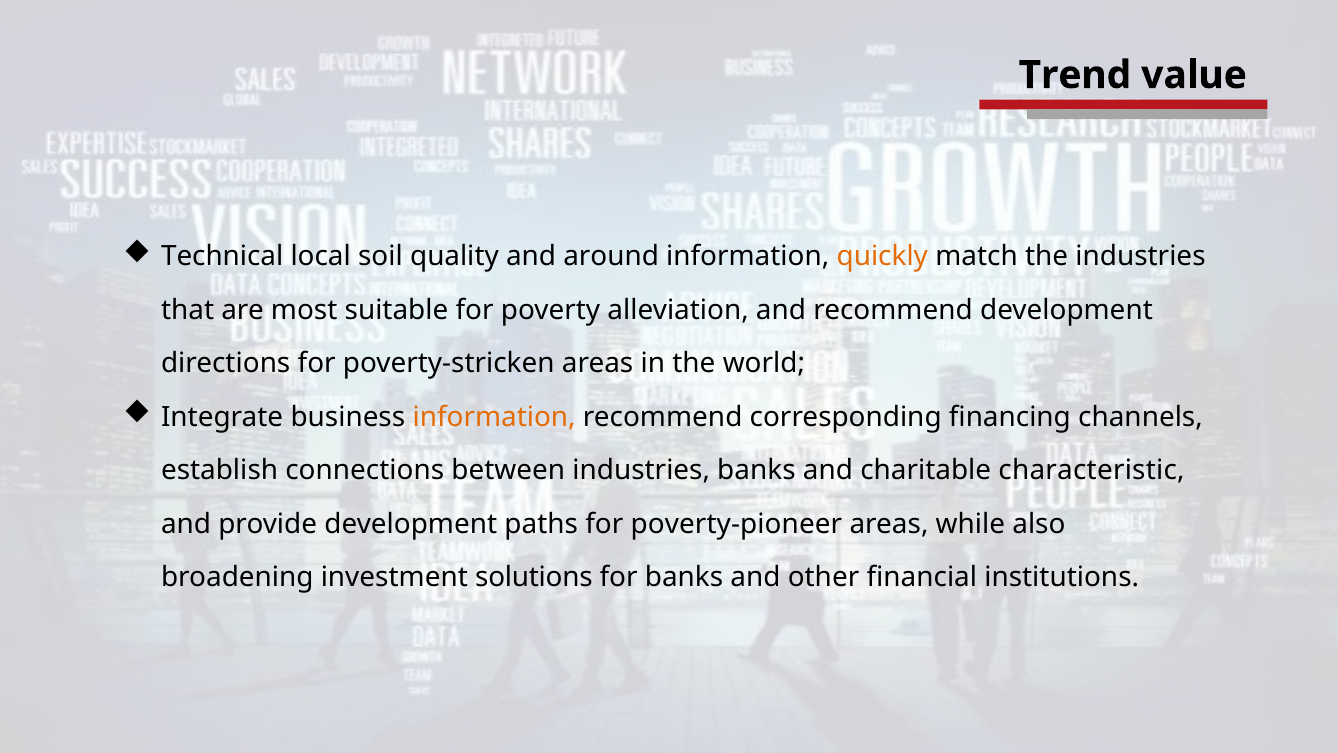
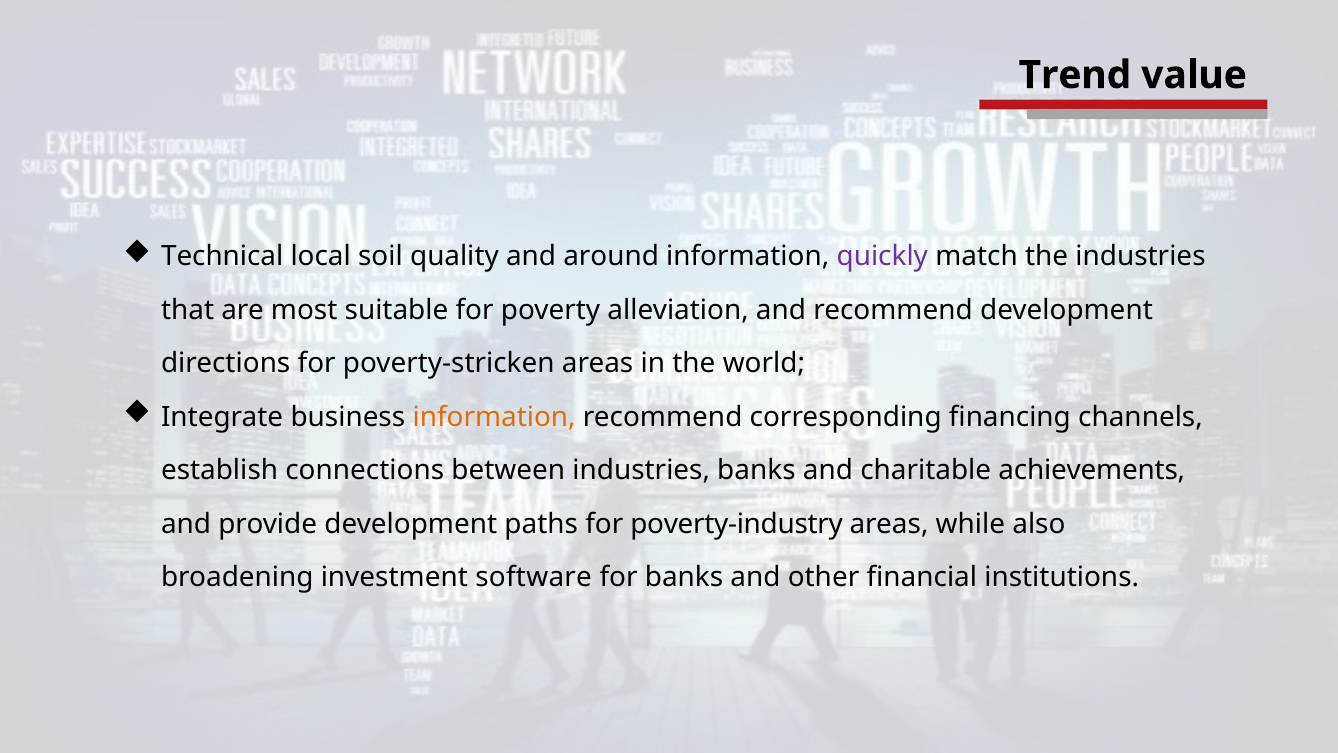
quickly colour: orange -> purple (882, 256)
characteristic: characteristic -> achievements (1092, 470)
poverty-pioneer: poverty-pioneer -> poverty-industry (737, 524)
solutions: solutions -> software (534, 577)
